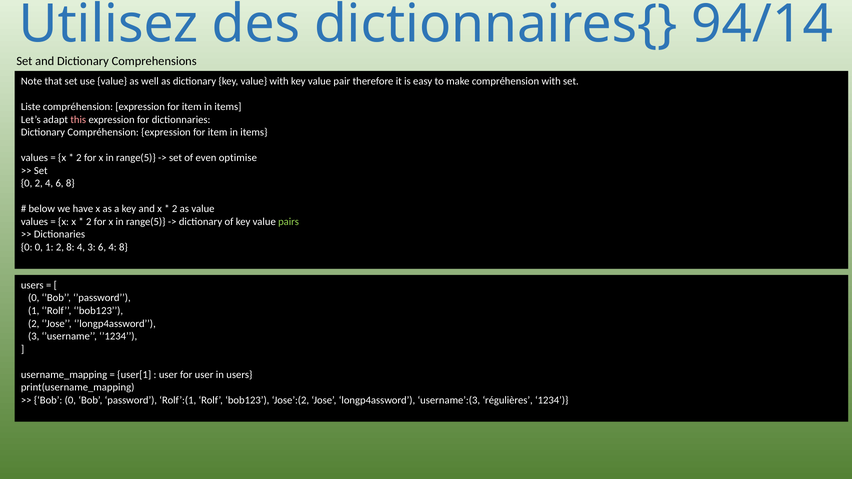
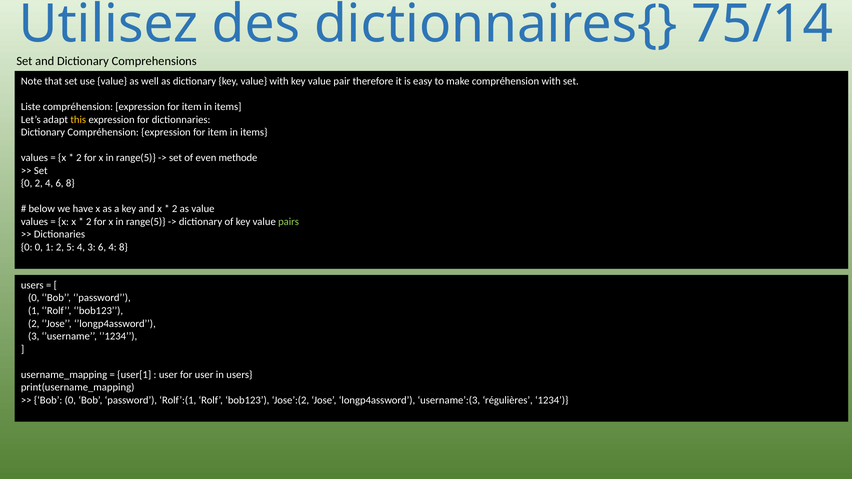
94/14: 94/14 -> 75/14 (762, 24)
this colour: pink -> yellow (78, 120)
optimise: optimise -> methode (238, 158)
2 8: 8 -> 5 (70, 247)
